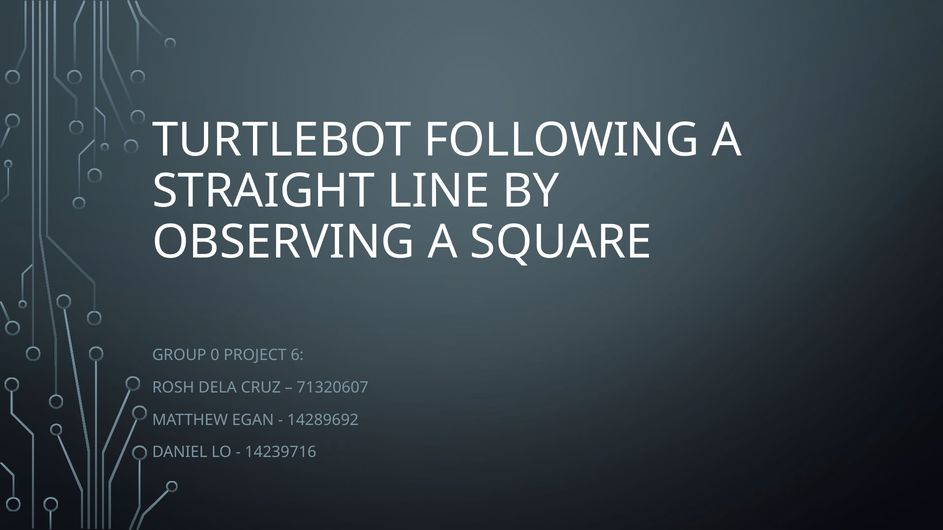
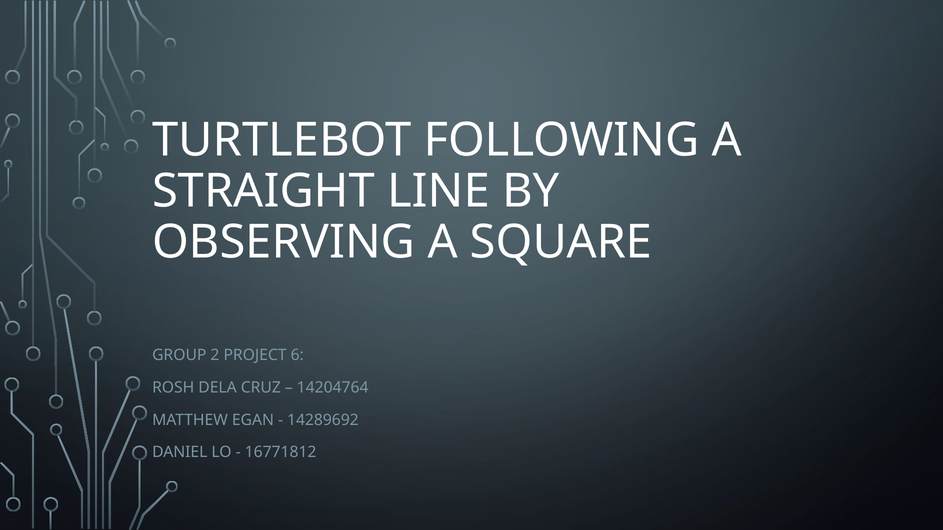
0: 0 -> 2 (215, 355)
71320607: 71320607 -> 14204764 (333, 388)
14239716: 14239716 -> 16771812 (281, 453)
